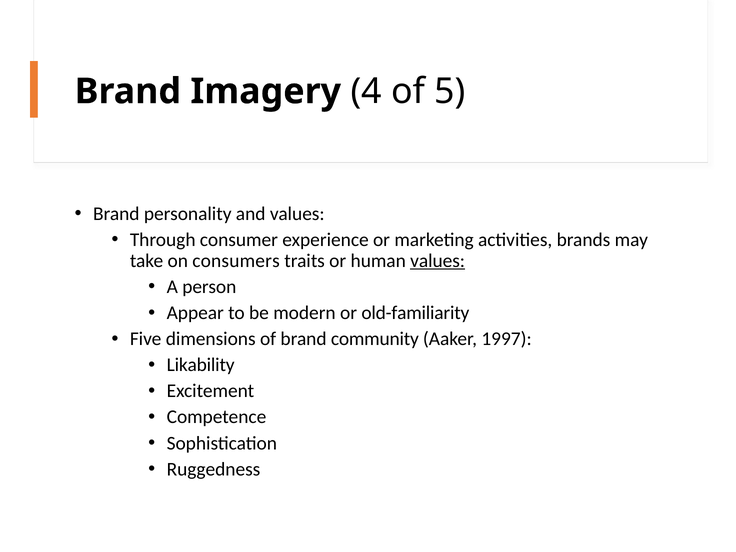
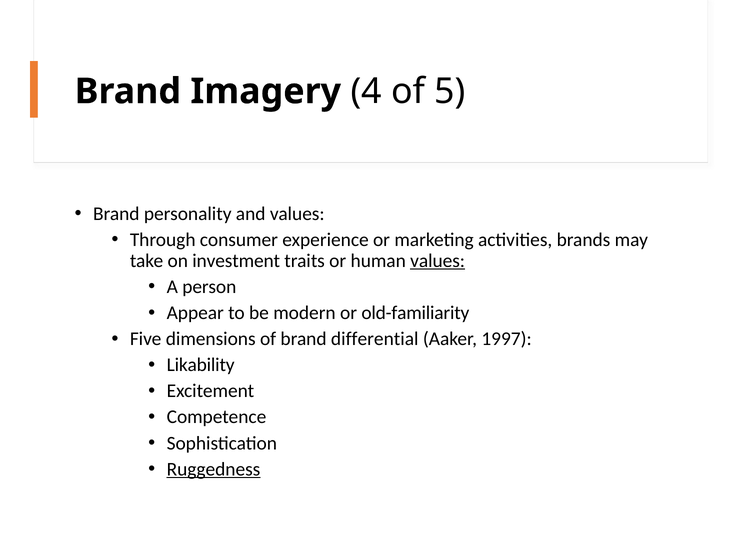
consumers: consumers -> investment (236, 261)
community: community -> differential (375, 339)
Ruggedness underline: none -> present (214, 469)
